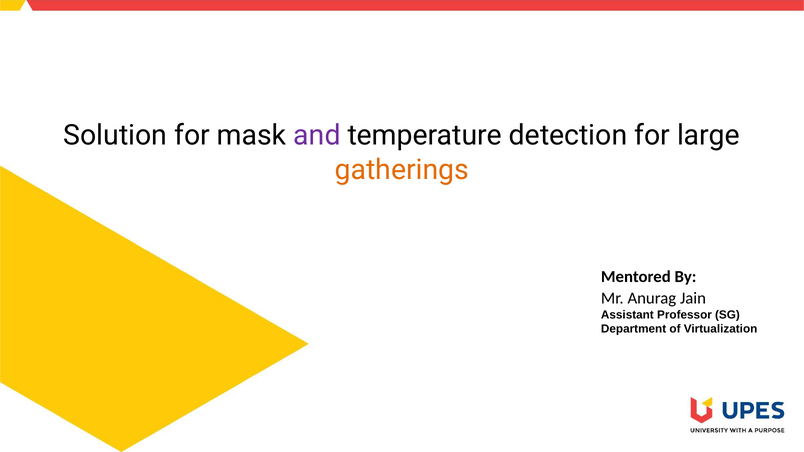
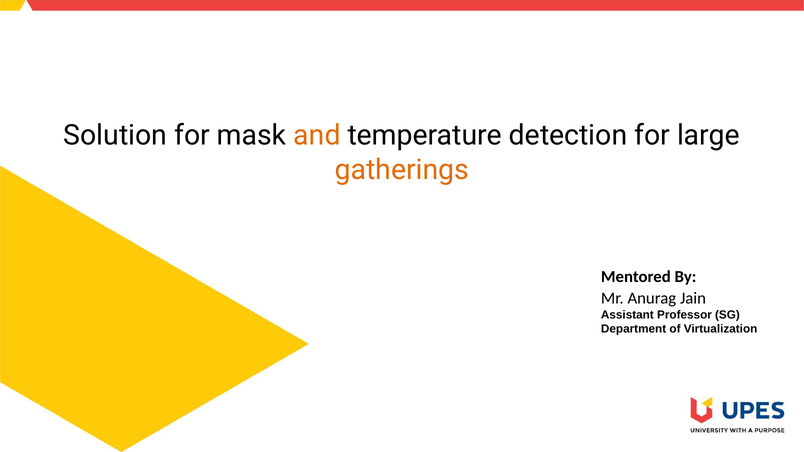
and colour: purple -> orange (317, 136)
